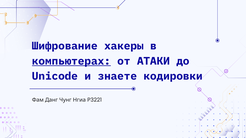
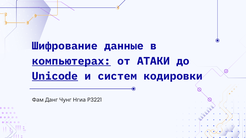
хакеры: хакеры -> данные (124, 46)
Unicode underline: none -> present (55, 76)
знаете: знаете -> систем (117, 76)
